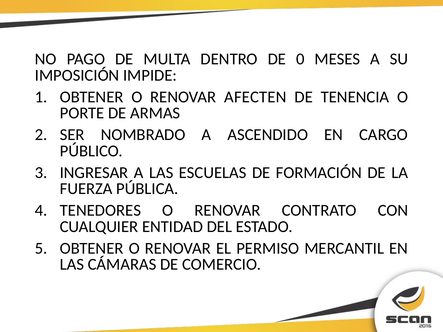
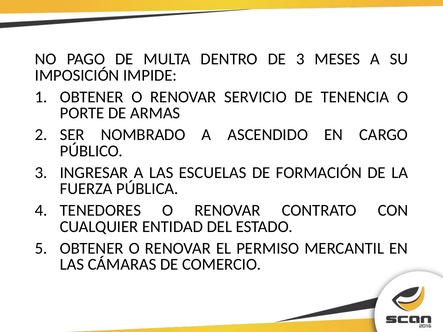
DE 0: 0 -> 3 (300, 59)
AFECTEN: AFECTEN -> SERVICIO (255, 97)
